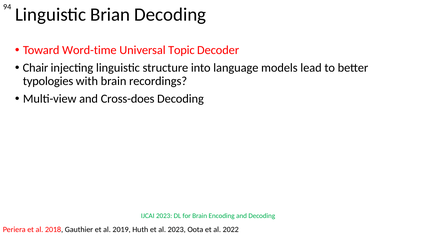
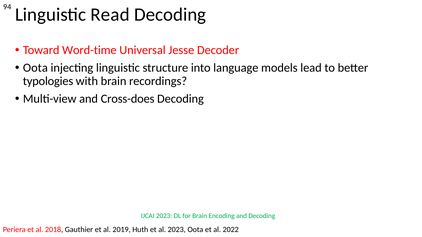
Brian: Brian -> Read (110, 15)
Topic: Topic -> Jesse (181, 50)
Chair: Chair -> Oota (35, 68)
